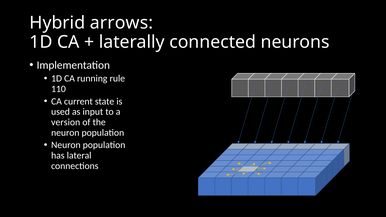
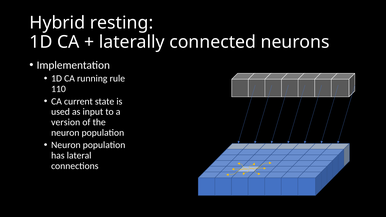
arrows: arrows -> resting (122, 23)
